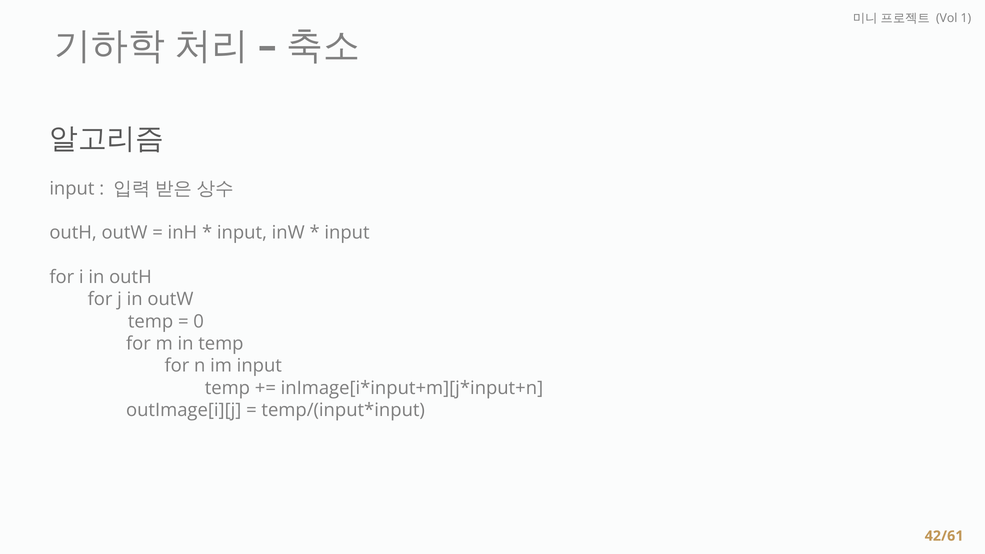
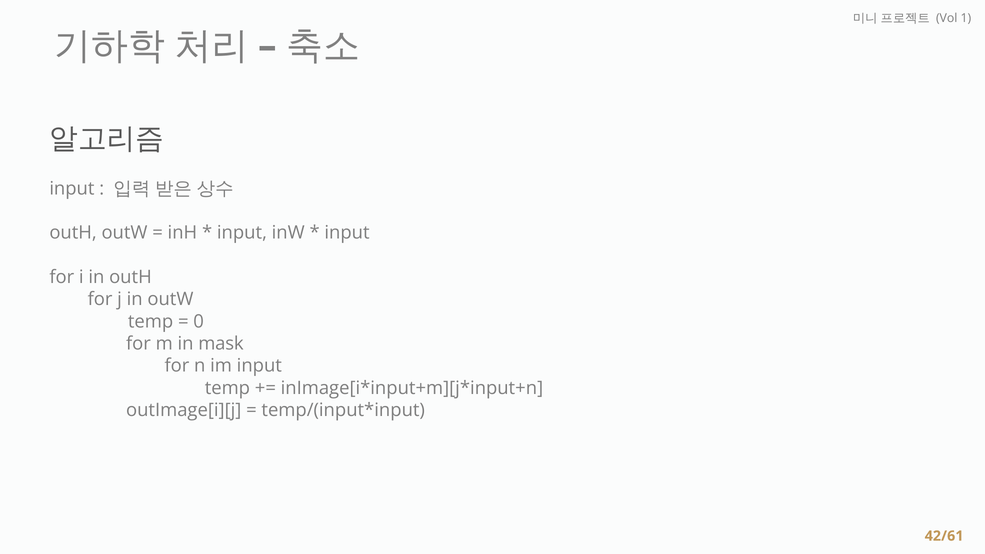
in temp: temp -> mask (221, 344)
